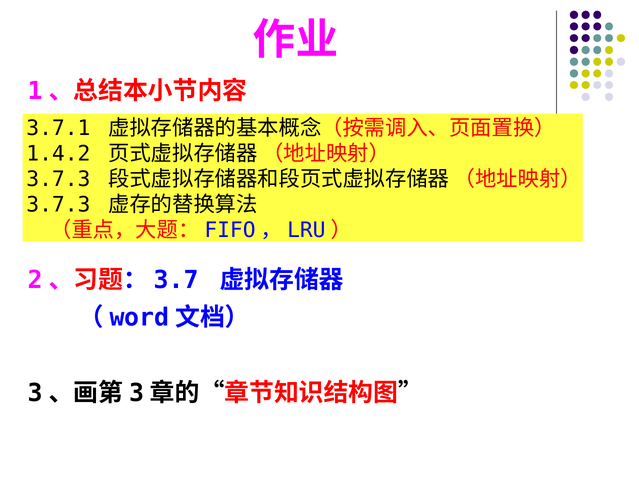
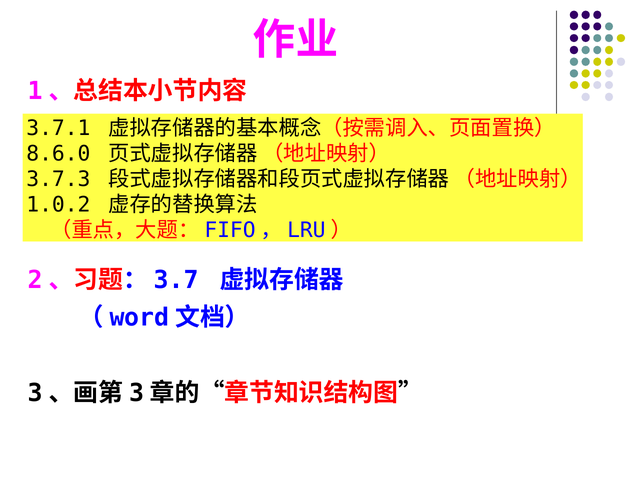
1.4.2: 1.4.2 -> 8.6.0 (58, 154)
3.7.3: 3.7.3 -> 1.0.2 (58, 205)
